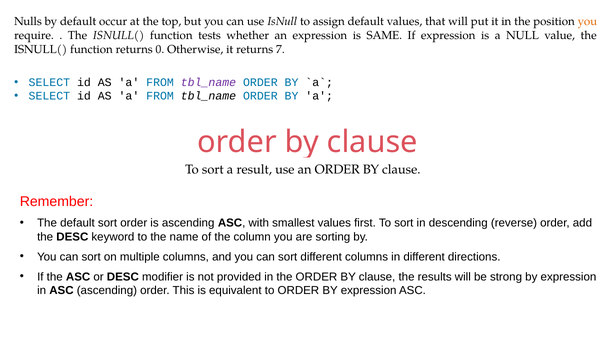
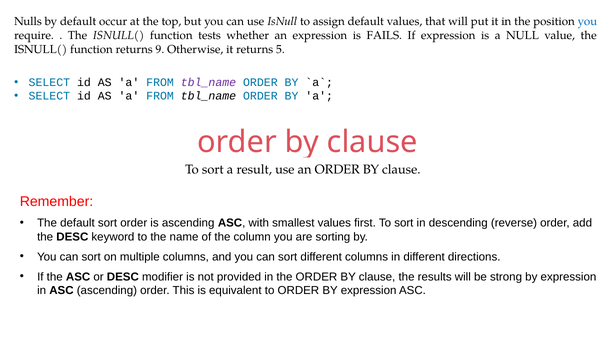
you colour: orange -> blue (587, 22)
SAME: SAME -> FAILS (384, 35)
0: 0 -> 9 (160, 49)
7: 7 -> 5 (280, 49)
